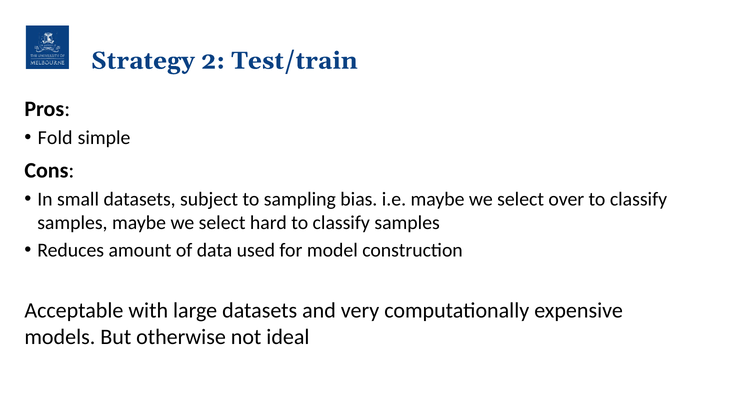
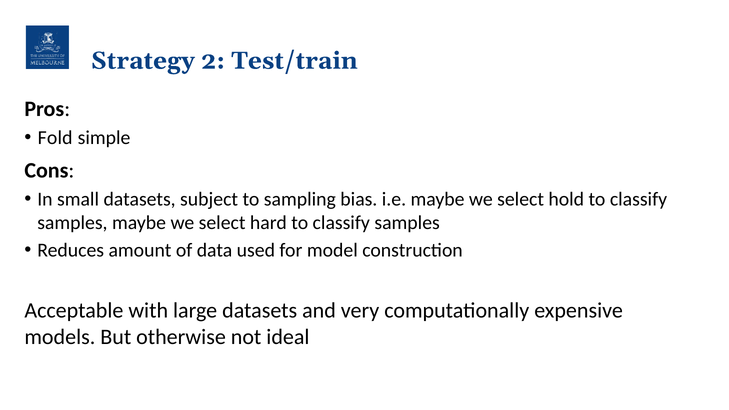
over: over -> hold (566, 199)
